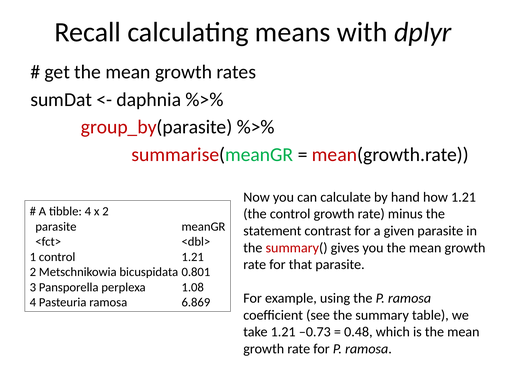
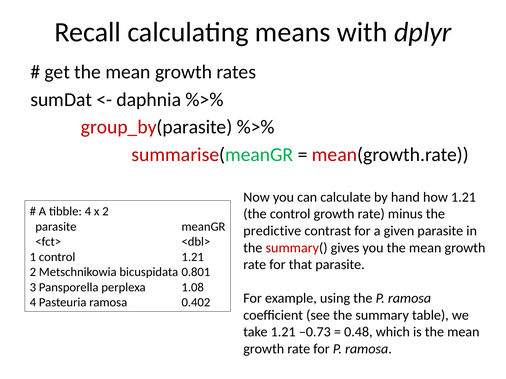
statement: statement -> predictive (272, 231)
6.869: 6.869 -> 0.402 (196, 303)
